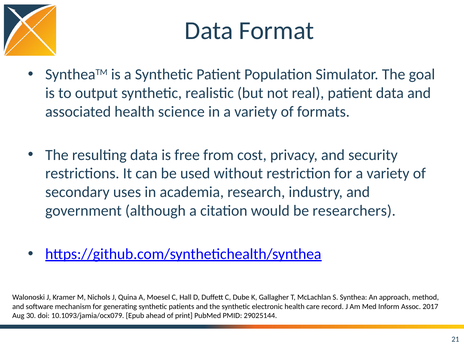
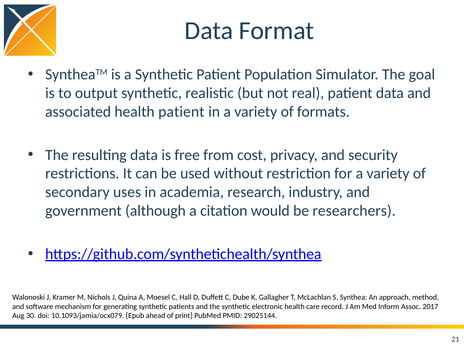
health science: science -> patient (181, 112)
